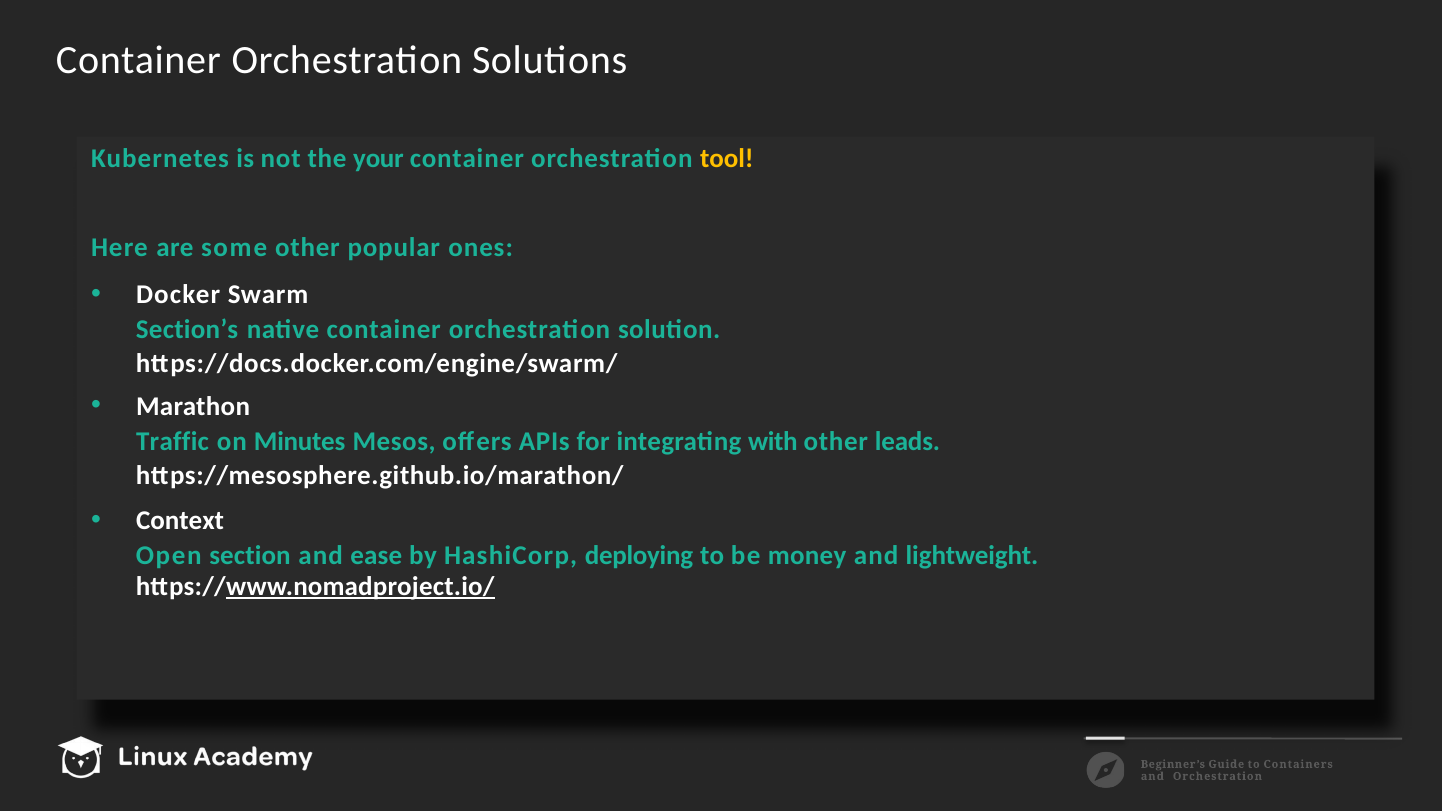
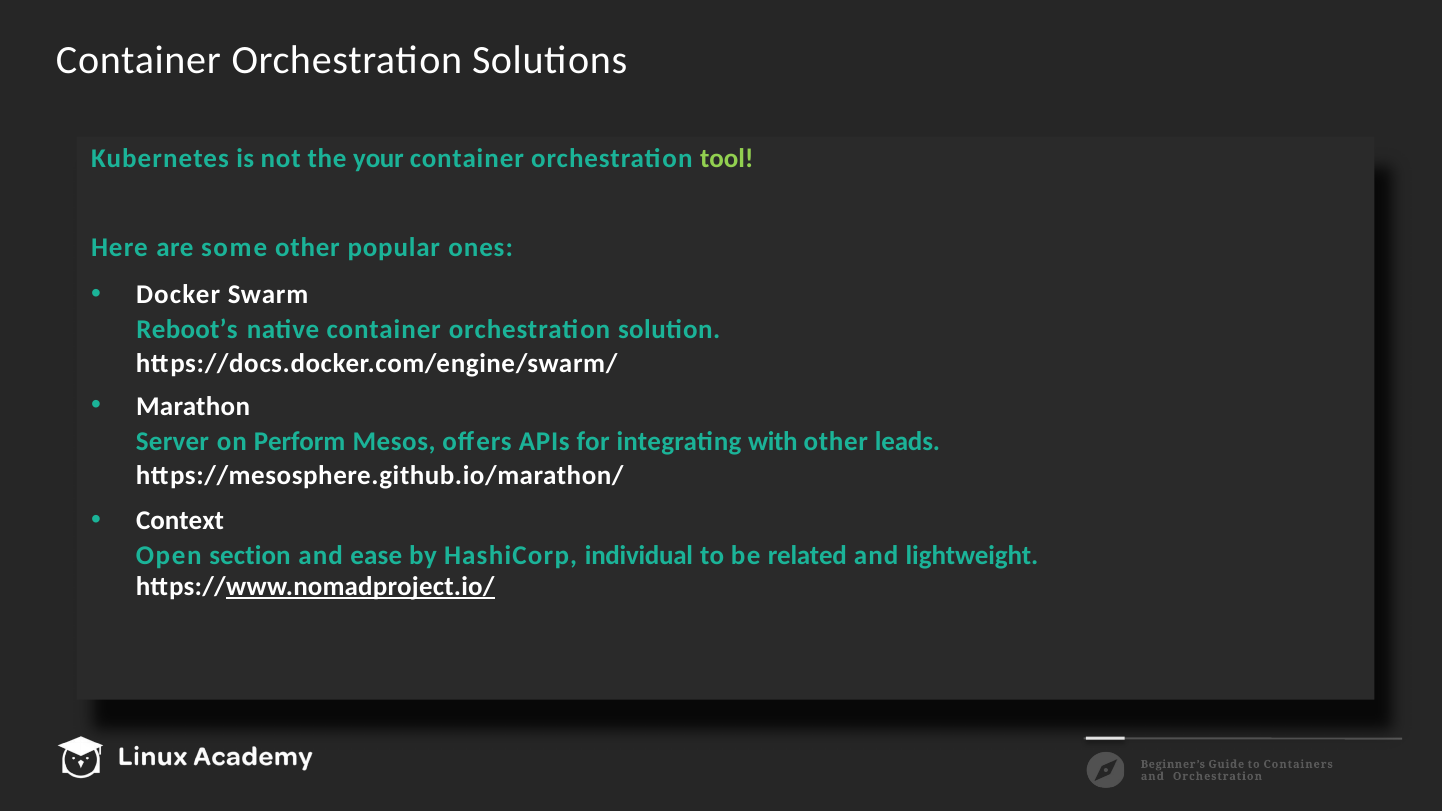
tool colour: yellow -> light green (727, 159)
Section’s: Section’s -> Reboot’s (187, 329)
Traffic: Traffic -> Server (173, 441)
Minutes: Minutes -> Perform (300, 441)
deploying: deploying -> individual (639, 555)
money: money -> related (807, 555)
